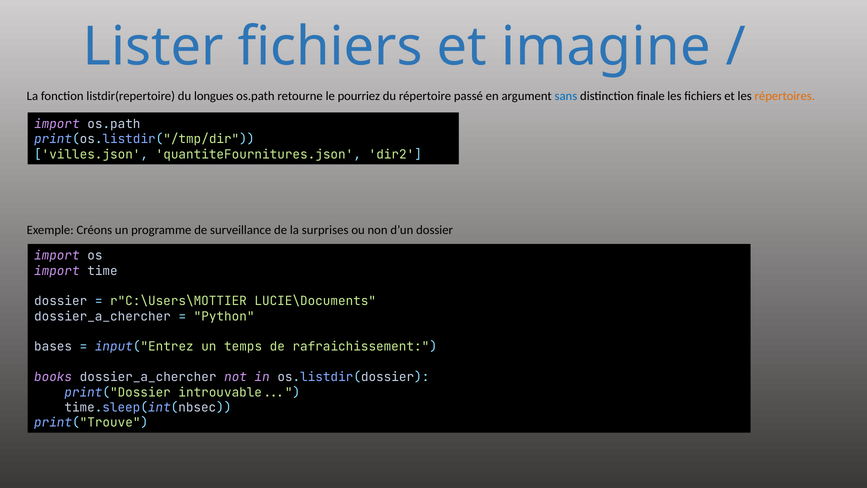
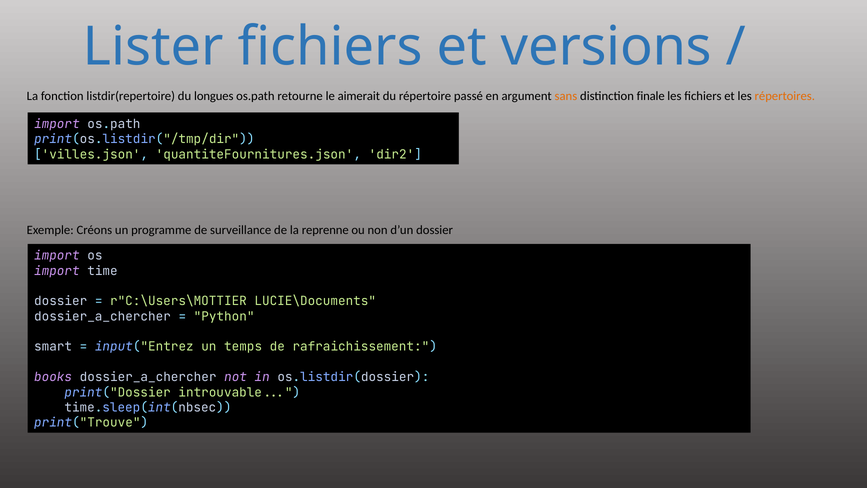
imagine: imagine -> versions (606, 47)
pourriez: pourriez -> aimerait (359, 96)
sans colour: blue -> orange (566, 96)
surprises: surprises -> reprenne (325, 230)
bases: bases -> smart (53, 347)
